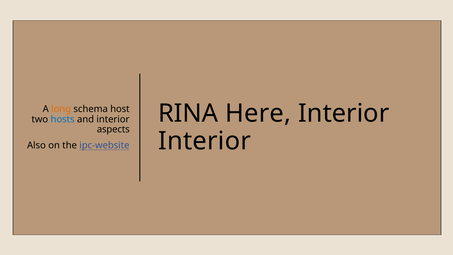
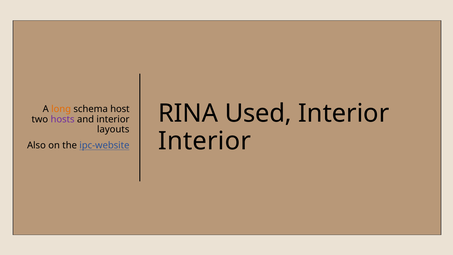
Here: Here -> Used (258, 113)
hosts colour: blue -> purple (63, 119)
aspects: aspects -> layouts (113, 129)
